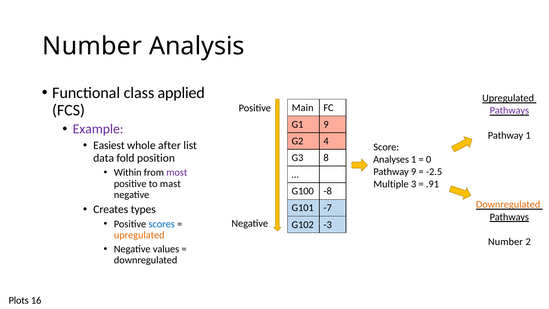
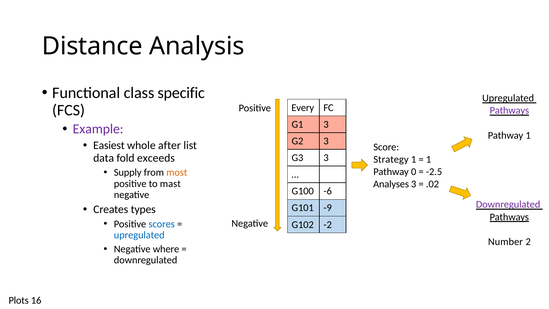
Number: Number -> Distance (92, 46)
applied: applied -> specific (181, 93)
Main: Main -> Every (303, 108)
G1 9: 9 -> 3 (326, 124)
G2 4: 4 -> 3 (326, 141)
position: position -> exceeds (156, 158)
G3 8: 8 -> 3 (326, 158)
Analyses: Analyses -> Strategy (391, 159)
0: 0 -> 1 (429, 159)
Within: Within -> Supply (128, 172)
most colour: purple -> orange (177, 172)
Pathway 9: 9 -> 0 (414, 172)
Multiple: Multiple -> Analyses (391, 184)
.91: .91 -> .02 (432, 184)
-8: -8 -> -6 (328, 191)
Downregulated colour: orange -> purple (508, 204)
-7: -7 -> -9 (328, 208)
-3: -3 -> -2 (328, 224)
upregulated colour: orange -> blue (139, 235)
values: values -> where (166, 249)
